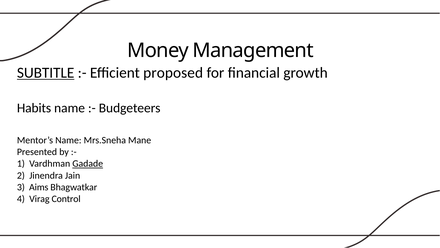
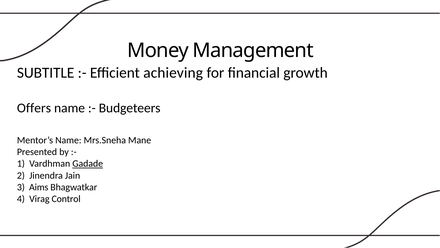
SUBTITLE underline: present -> none (46, 73)
proposed: proposed -> achieving (173, 73)
Habits: Habits -> Offers (34, 108)
